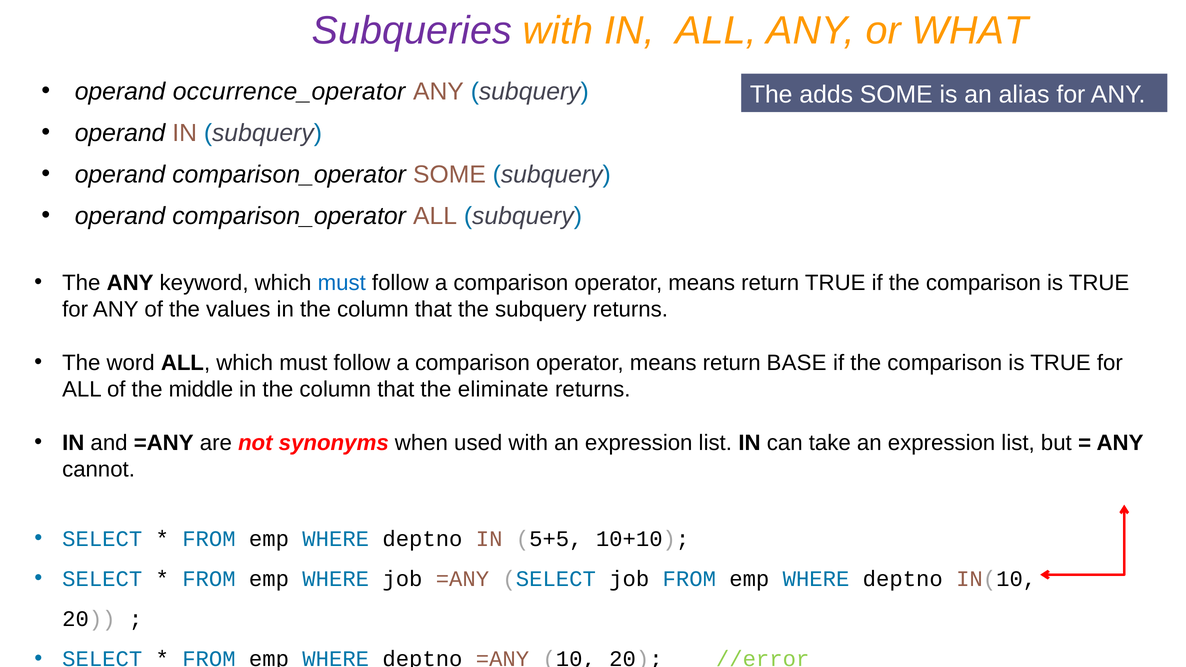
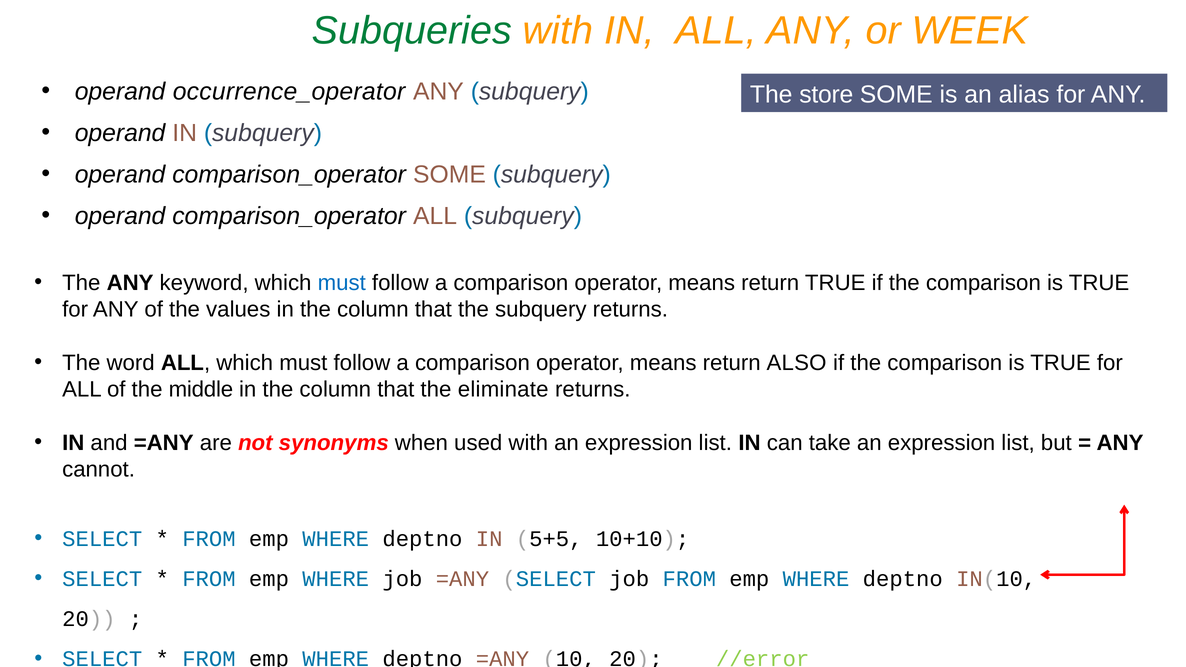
Subqueries colour: purple -> green (412, 31)
WHAT: WHAT -> WEEK (970, 31)
adds: adds -> store (826, 95)
BASE: BASE -> ALSO (797, 363)
